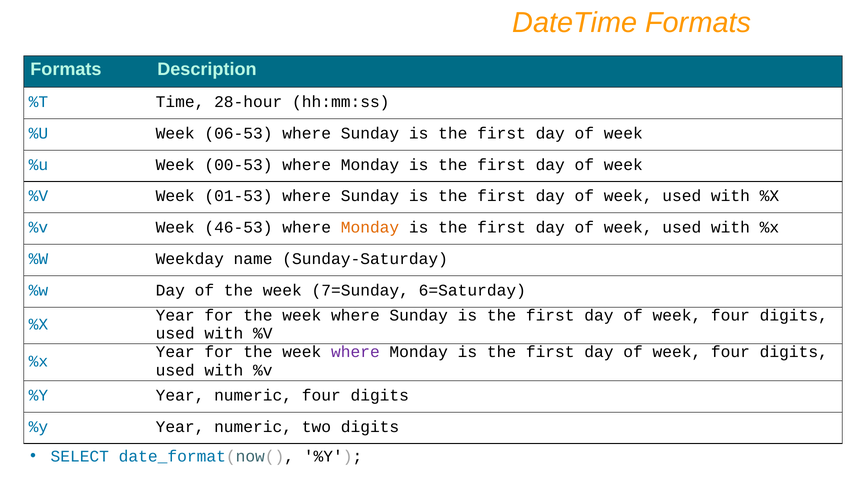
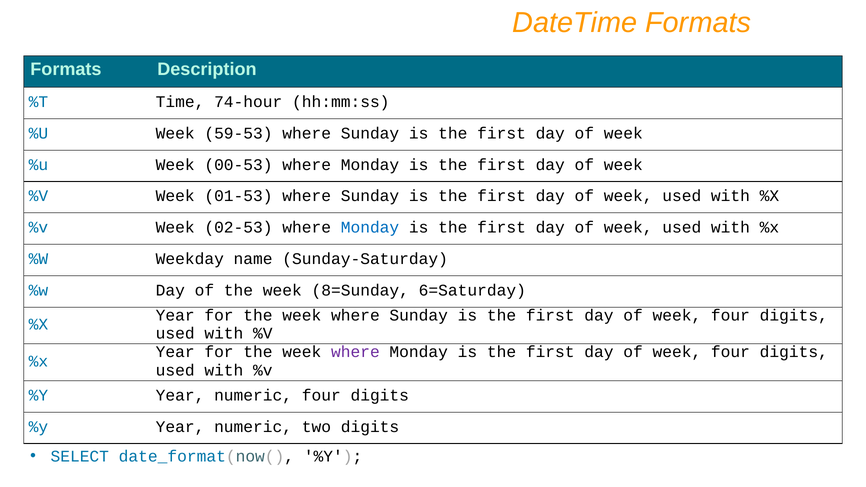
28-hour: 28-hour -> 74-hour (248, 102)
06-53: 06-53 -> 59-53 (238, 133)
46-53: 46-53 -> 02-53 (238, 228)
Monday colour: orange -> blue (370, 228)
7=Sunday: 7=Sunday -> 8=Sunday (360, 290)
